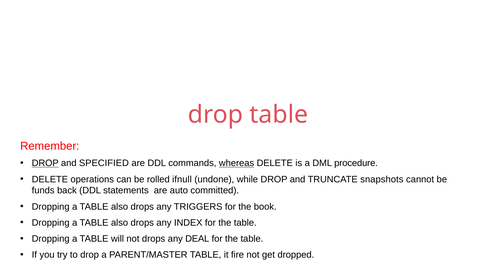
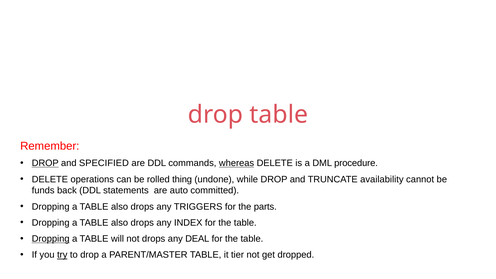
ifnull: ifnull -> thing (182, 179)
snapshots: snapshots -> availability (382, 179)
book: book -> parts (265, 207)
Dropping underline: none -> present (51, 239)
try underline: none -> present (62, 255)
fire: fire -> tier (238, 255)
